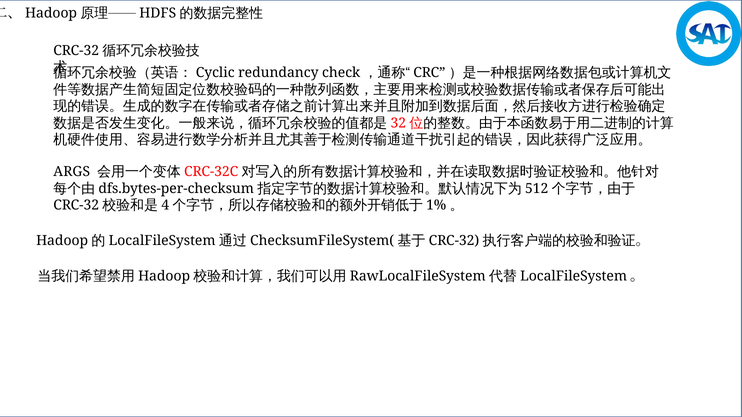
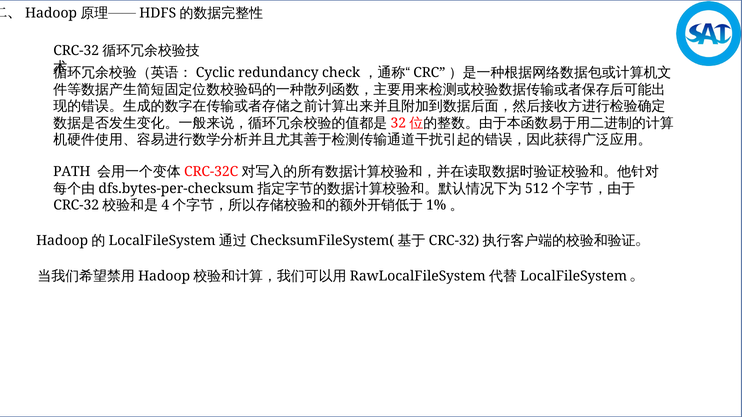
ARGS: ARGS -> PATH (72, 172)
